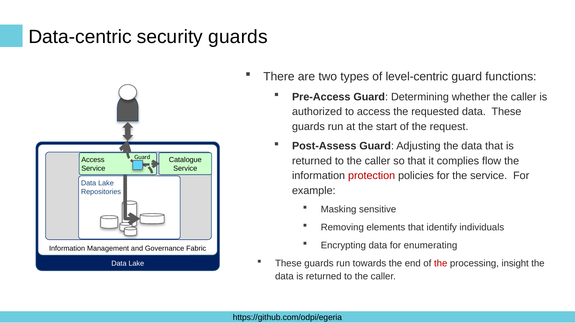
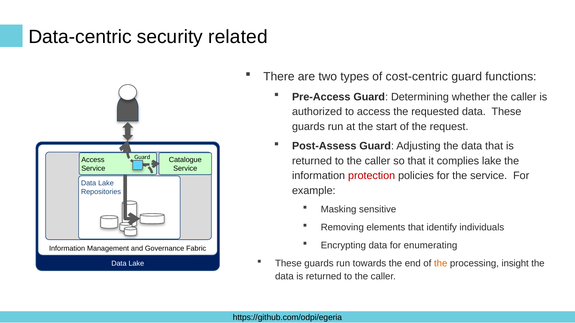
security guards: guards -> related (238, 37)
level-centric: level-centric -> cost-centric (417, 77)
complies flow: flow -> lake (492, 161)
the colour: red -> orange (441, 264)
